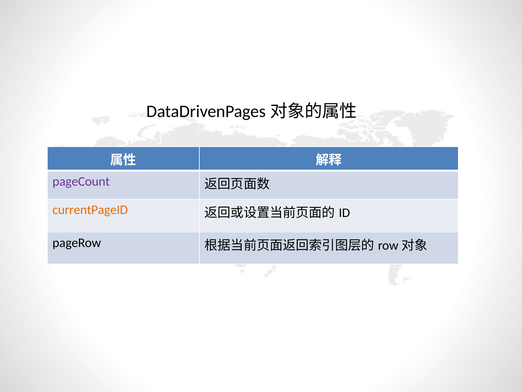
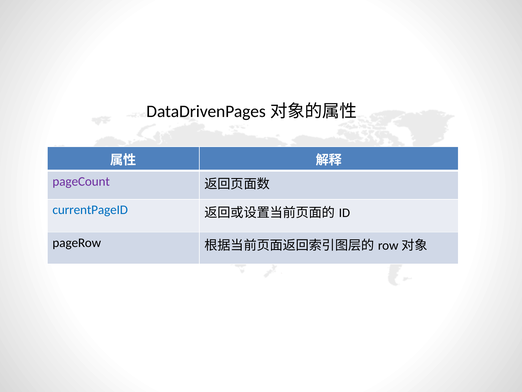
currentPageID colour: orange -> blue (90, 210)
